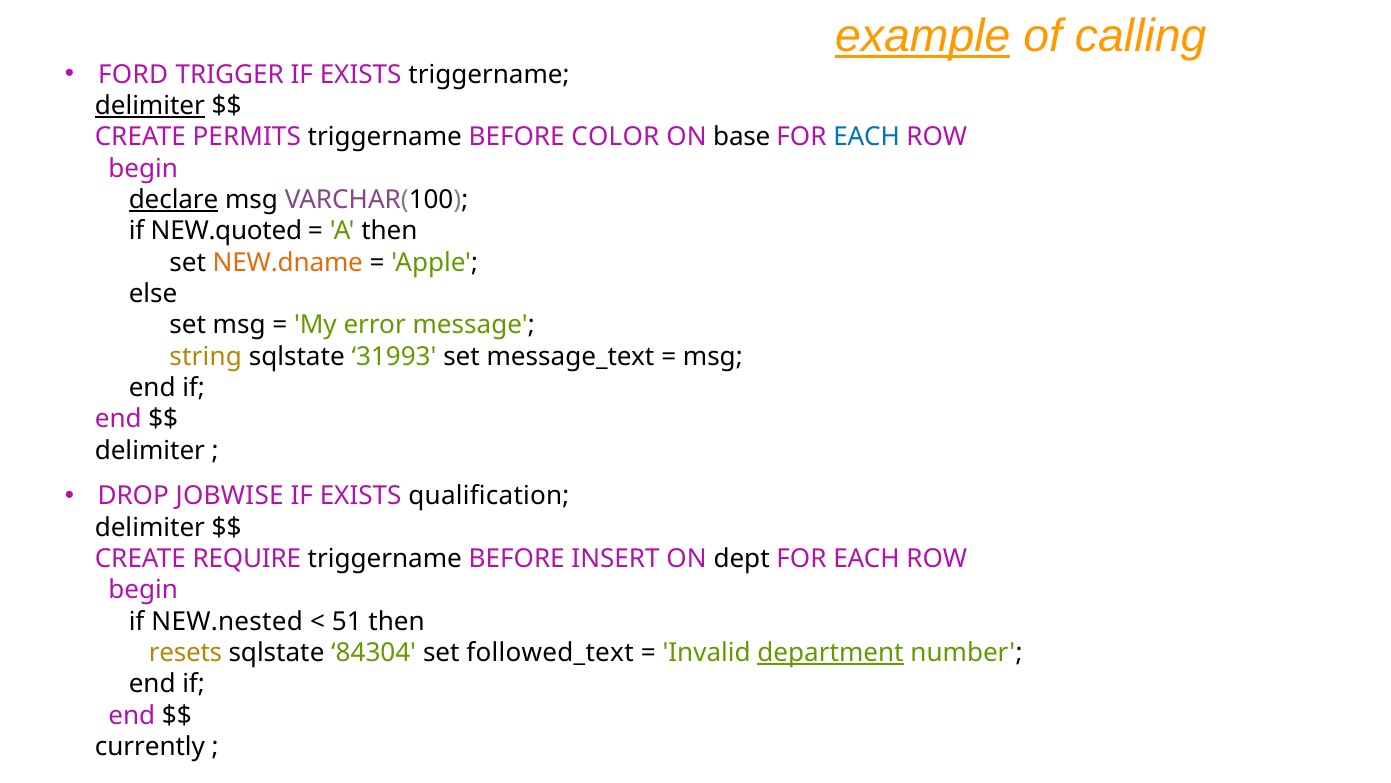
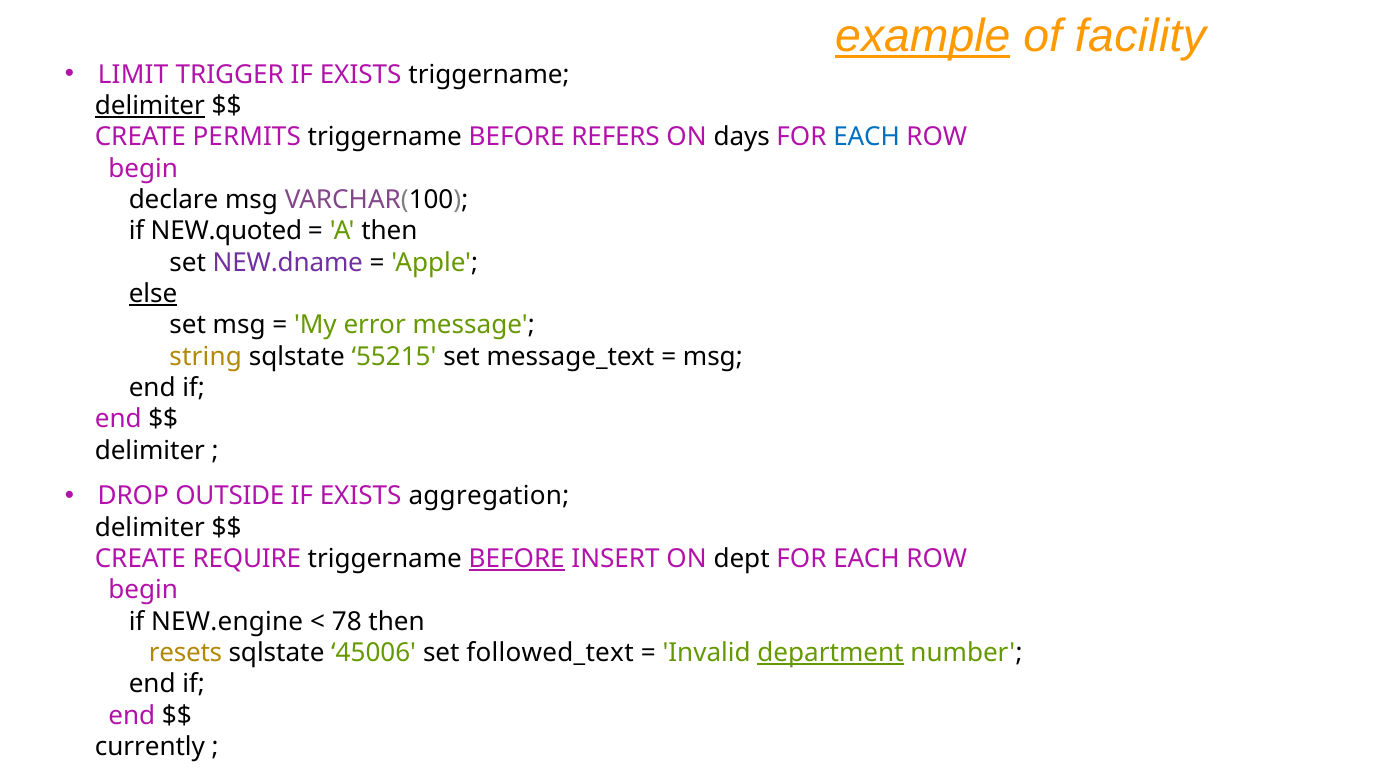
calling: calling -> facility (1141, 36)
FORD: FORD -> LIMIT (133, 75)
COLOR: COLOR -> REFERS (616, 137)
base: base -> days (742, 137)
declare underline: present -> none (174, 200)
NEW.dname colour: orange -> purple (288, 262)
else underline: none -> present (153, 294)
31993: 31993 -> 55215 (394, 356)
JOBWISE: JOBWISE -> OUTSIDE (230, 496)
qualification: qualification -> aggregation (489, 496)
BEFORE underline: none -> present (517, 559)
NEW.nested: NEW.nested -> NEW.engine (227, 621)
51: 51 -> 78 (347, 621)
84304: 84304 -> 45006 (374, 652)
